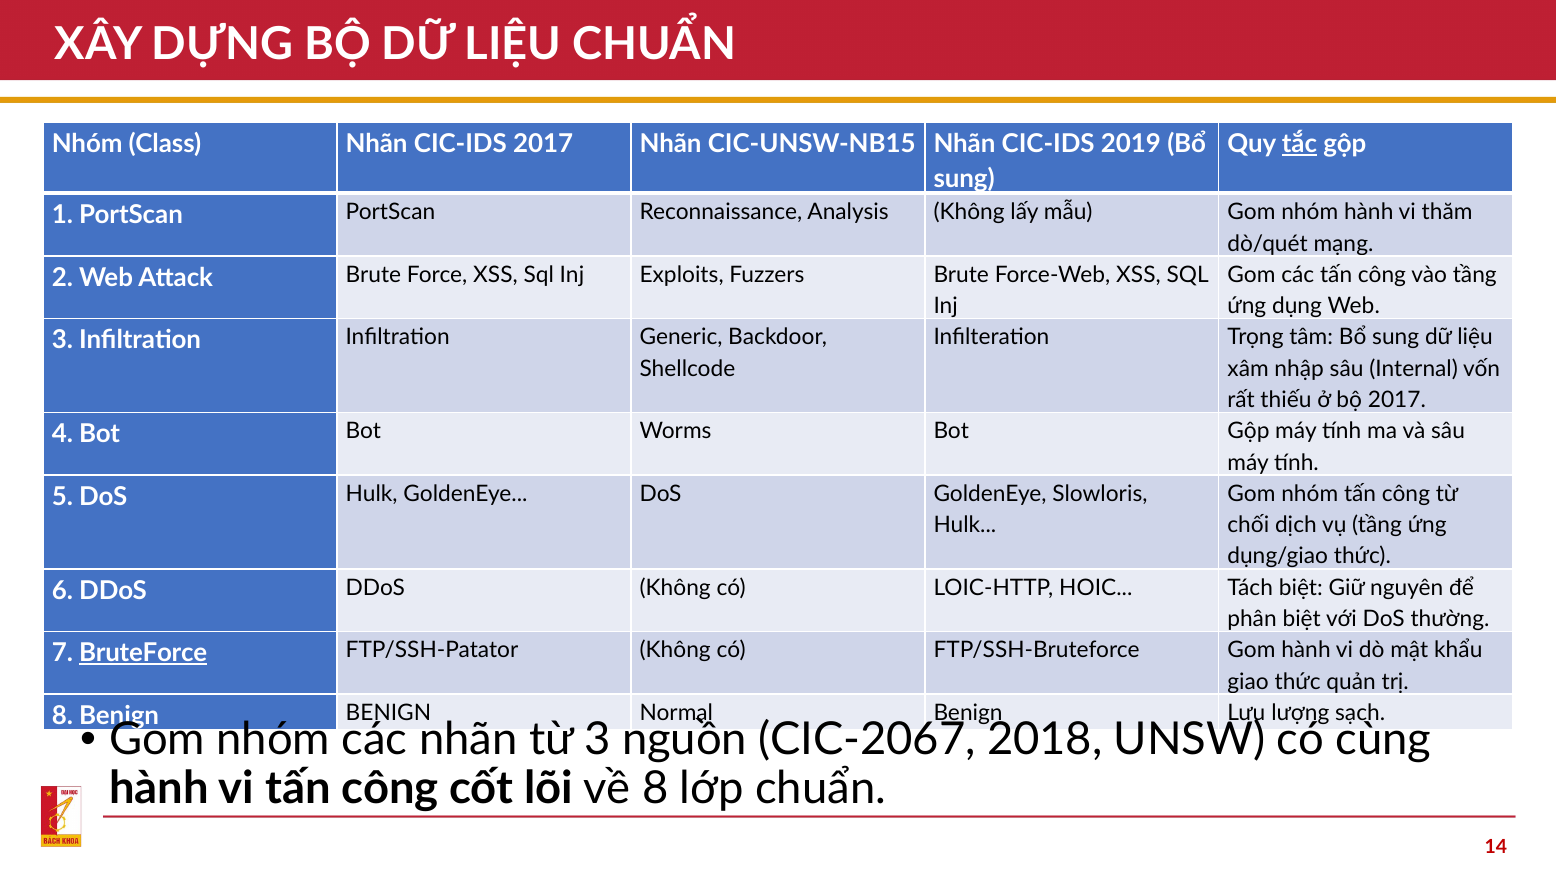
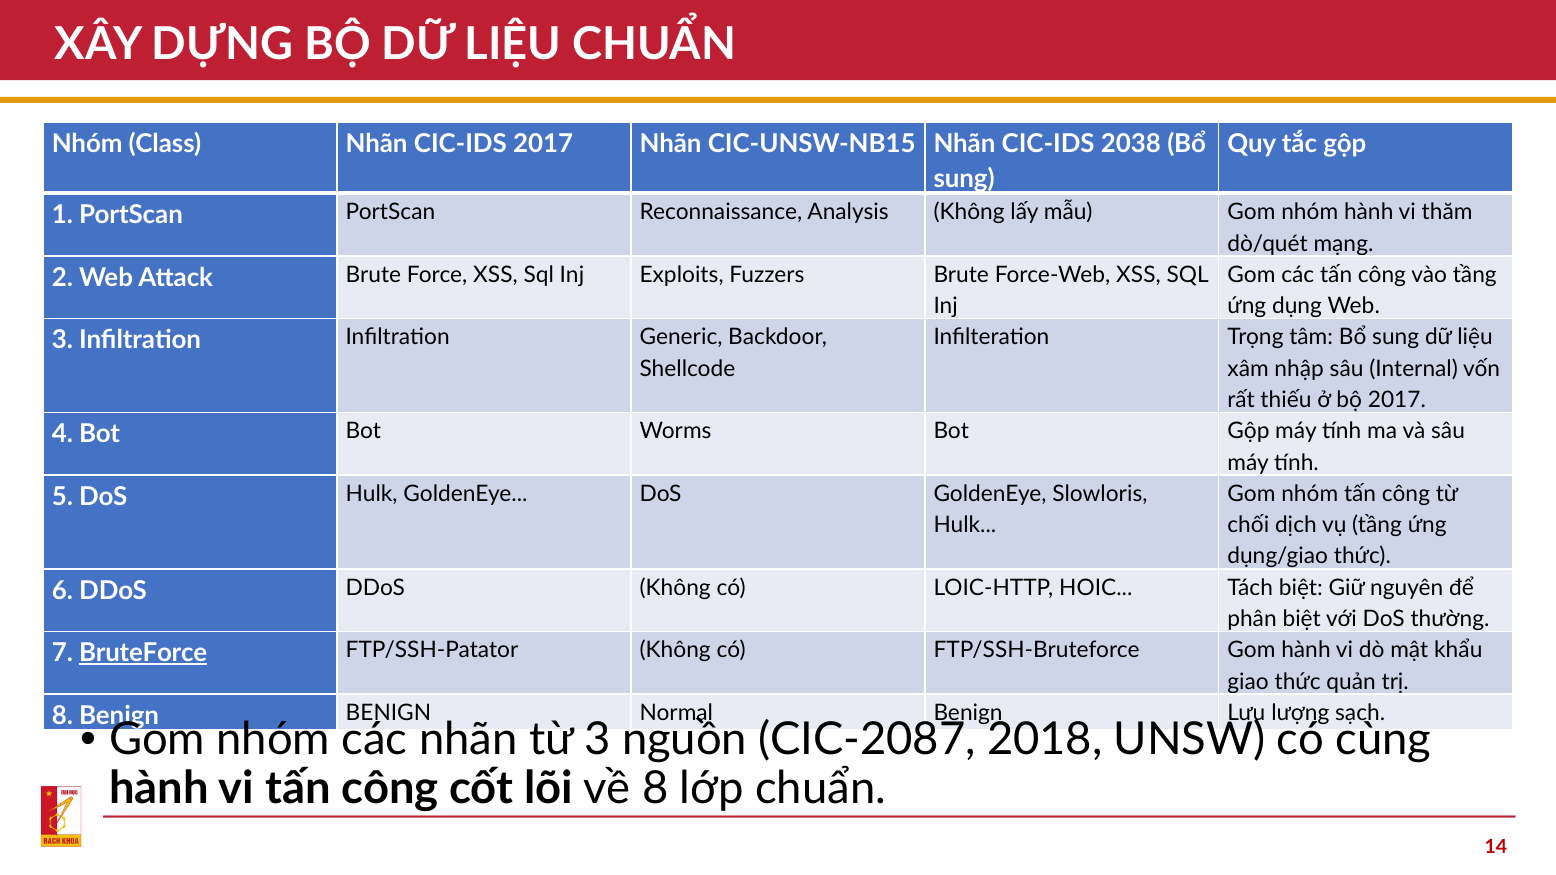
2019: 2019 -> 2038 (1131, 144)
tắc underline: present -> none (1299, 144)
CIC-2067: CIC-2067 -> CIC-2087 (867, 740)
